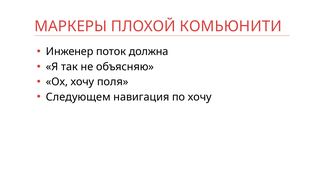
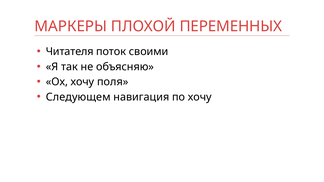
КОМЬЮНИТИ: КОМЬЮНИТИ -> ПЕРЕМЕННЫХ (231, 26)
Инженер: Инженер -> Читателя (70, 52)
должна: должна -> своими (149, 52)
